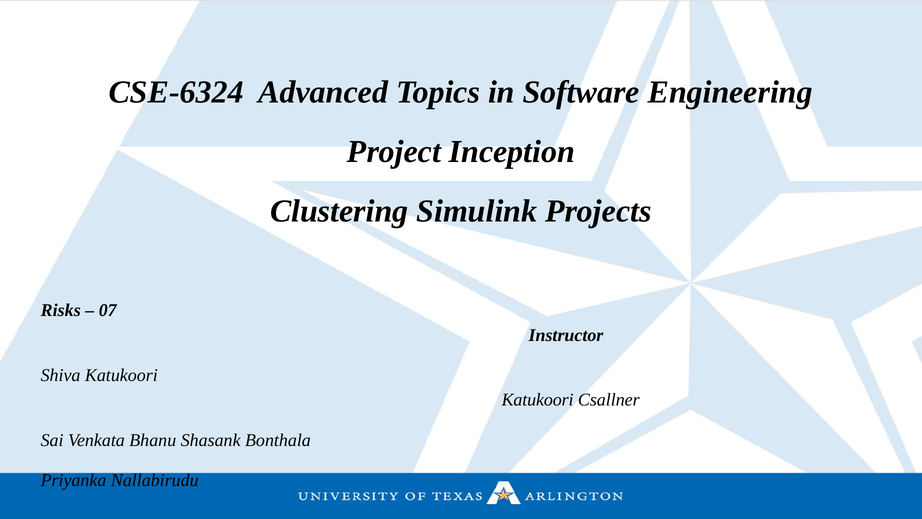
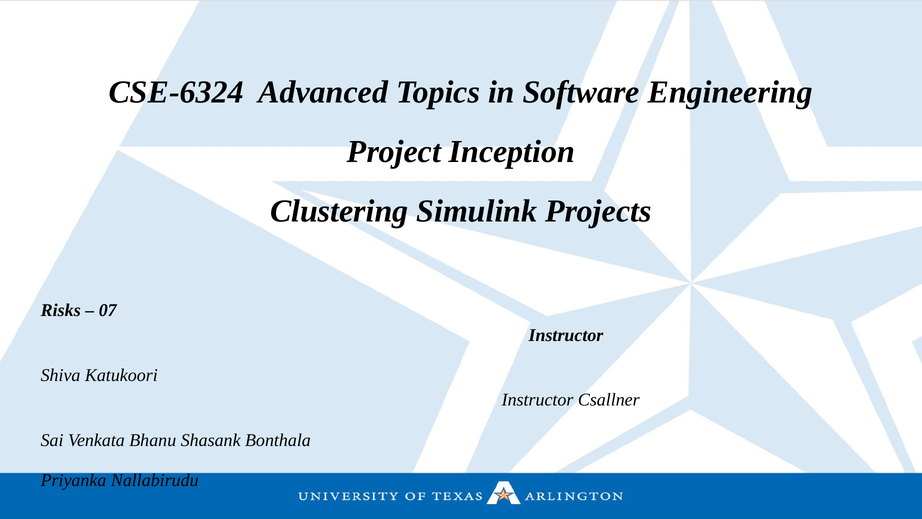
Katukoori: Katukoori -> Instructor (538, 400)
